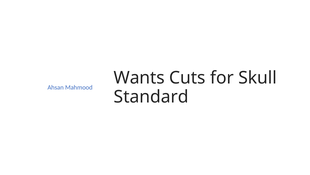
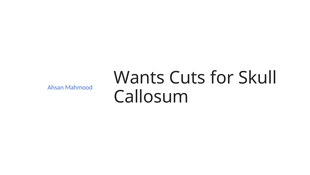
Standard: Standard -> Callosum (151, 96)
